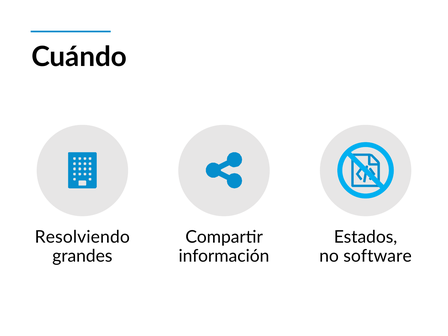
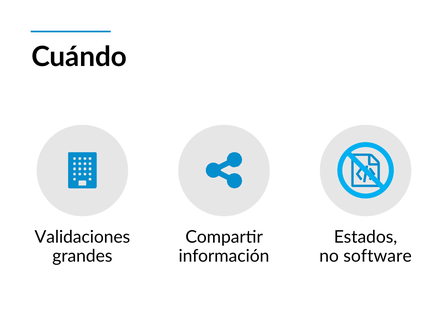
Resolviendo: Resolviendo -> Validaciones (82, 237)
